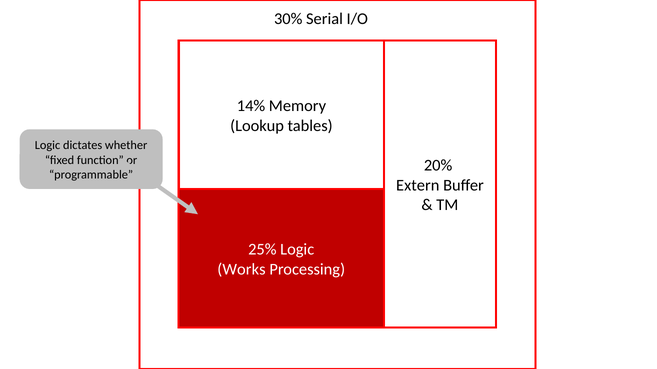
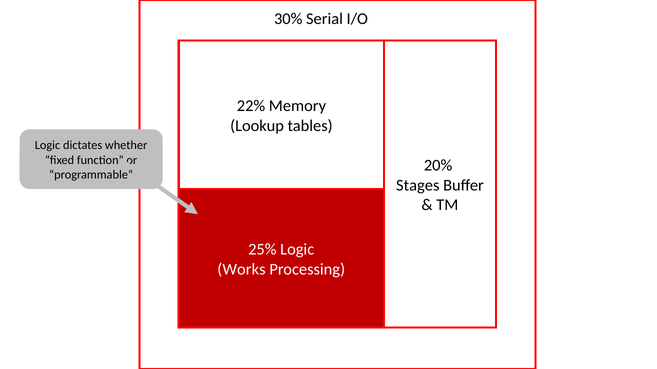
14%: 14% -> 22% (251, 106)
Extern: Extern -> Stages (418, 185)
